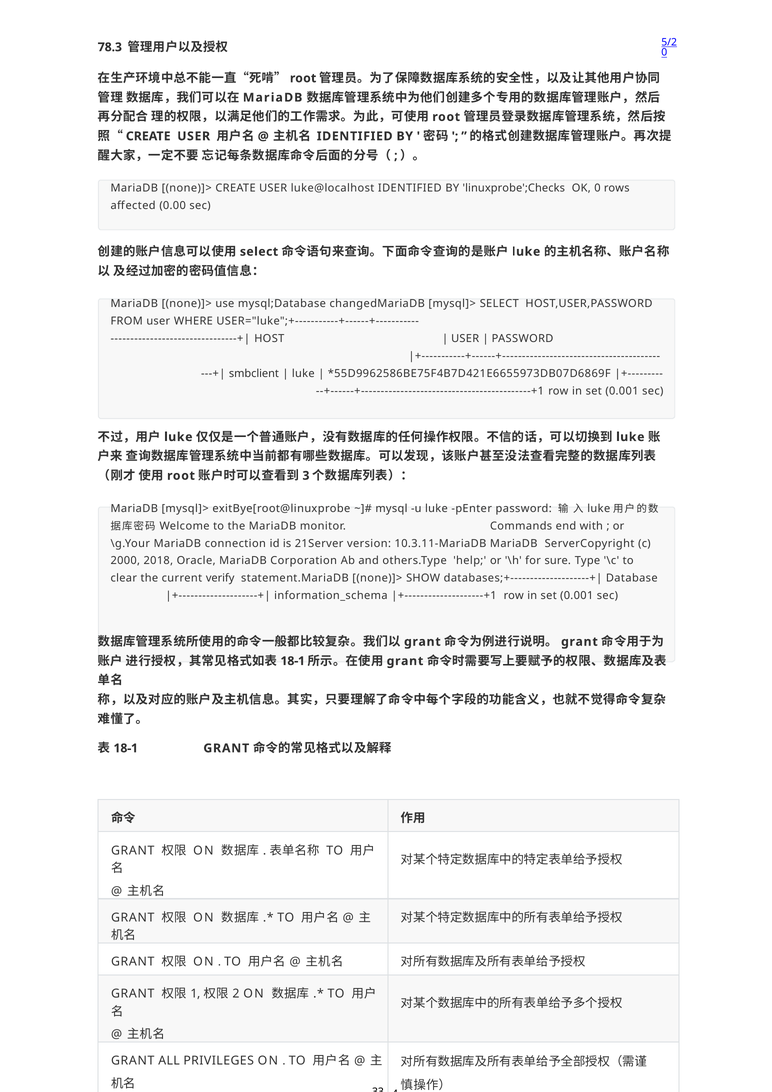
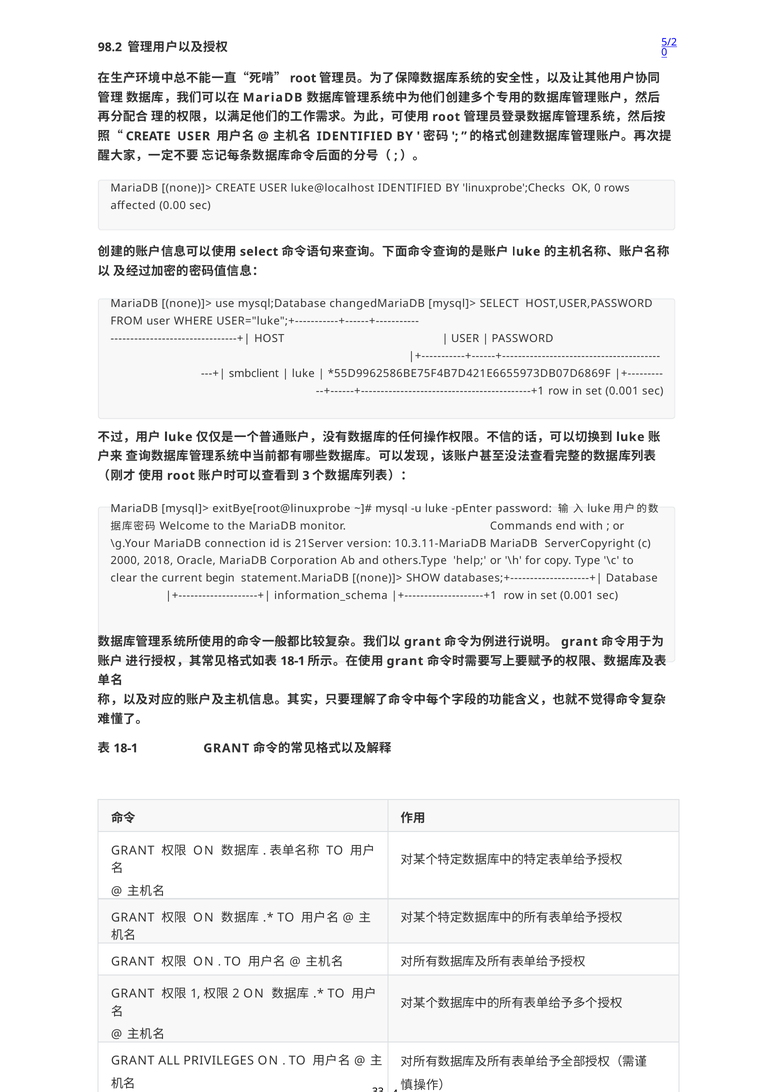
78.3: 78.3 -> 98.2 (110, 47)
sure: sure -> copy (558, 561)
verify: verify -> begin (220, 579)
